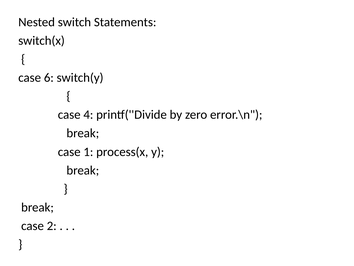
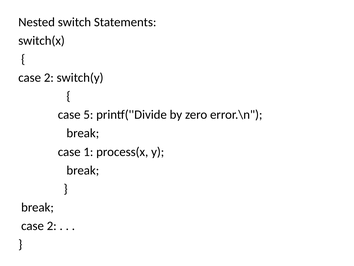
6: 6 -> 2 (49, 78)
4: 4 -> 5 (88, 115)
